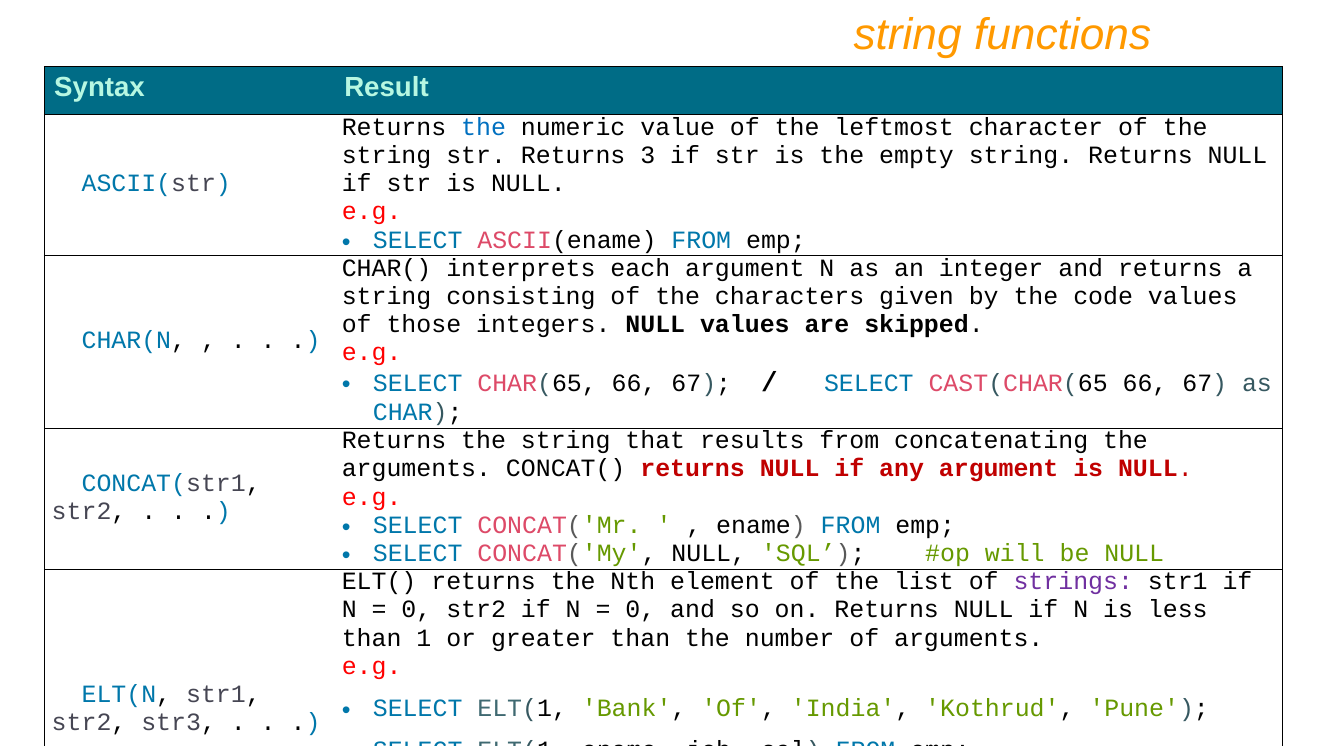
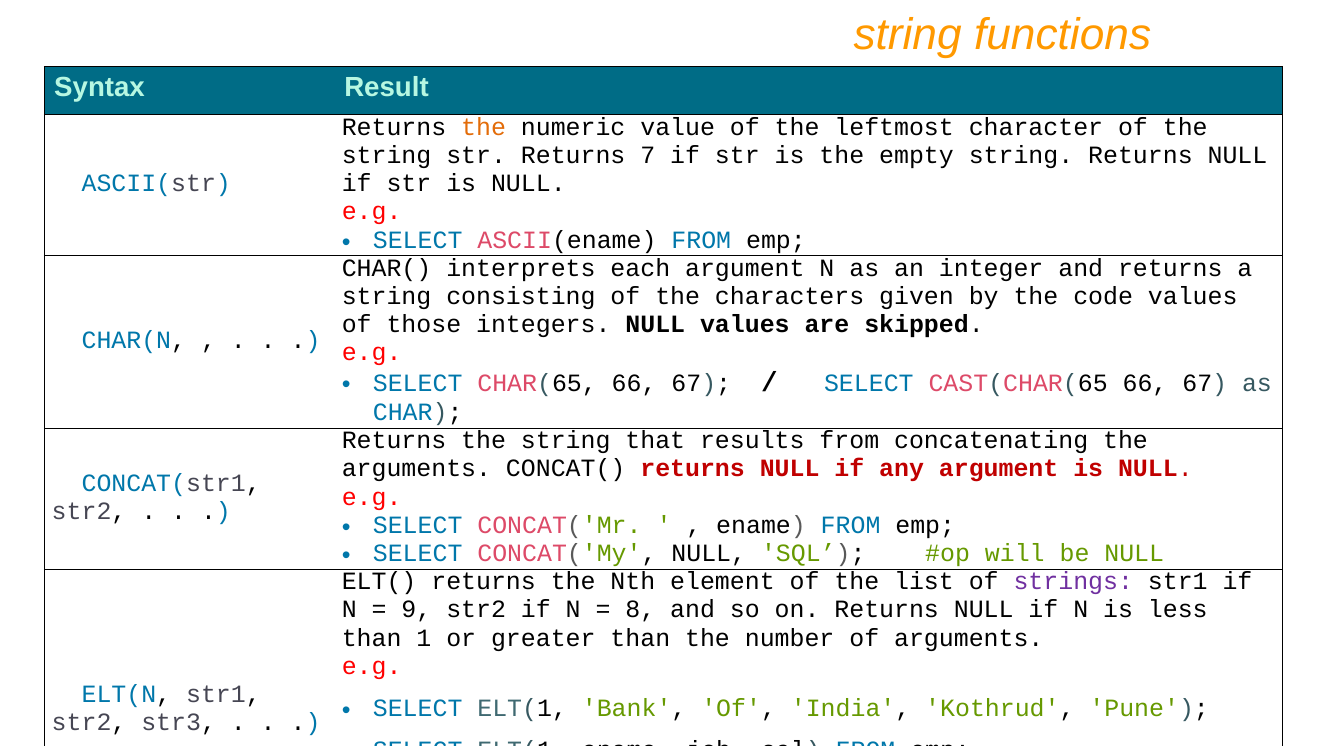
the colour: blue -> orange (484, 127)
3: 3 -> 7 (648, 155)
0: 0 -> 9 (416, 610)
0: 0 -> 8 (640, 610)
